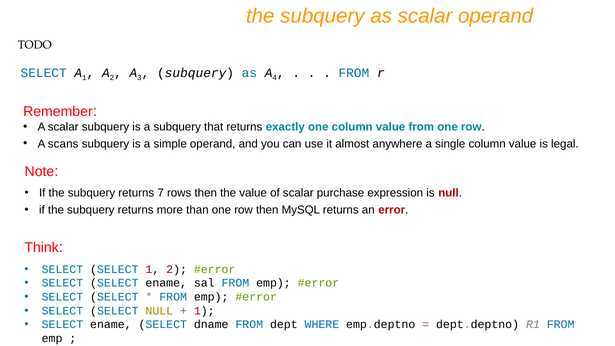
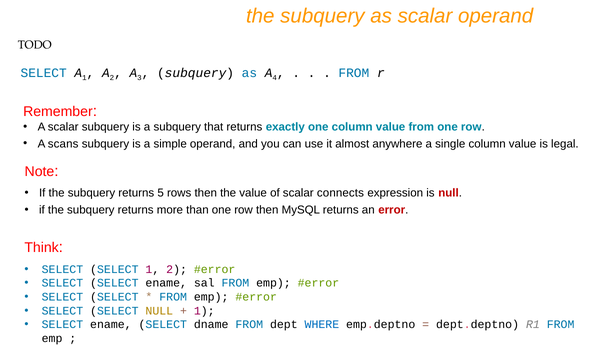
7: 7 -> 5 (161, 193)
purchase: purchase -> connects (340, 193)
